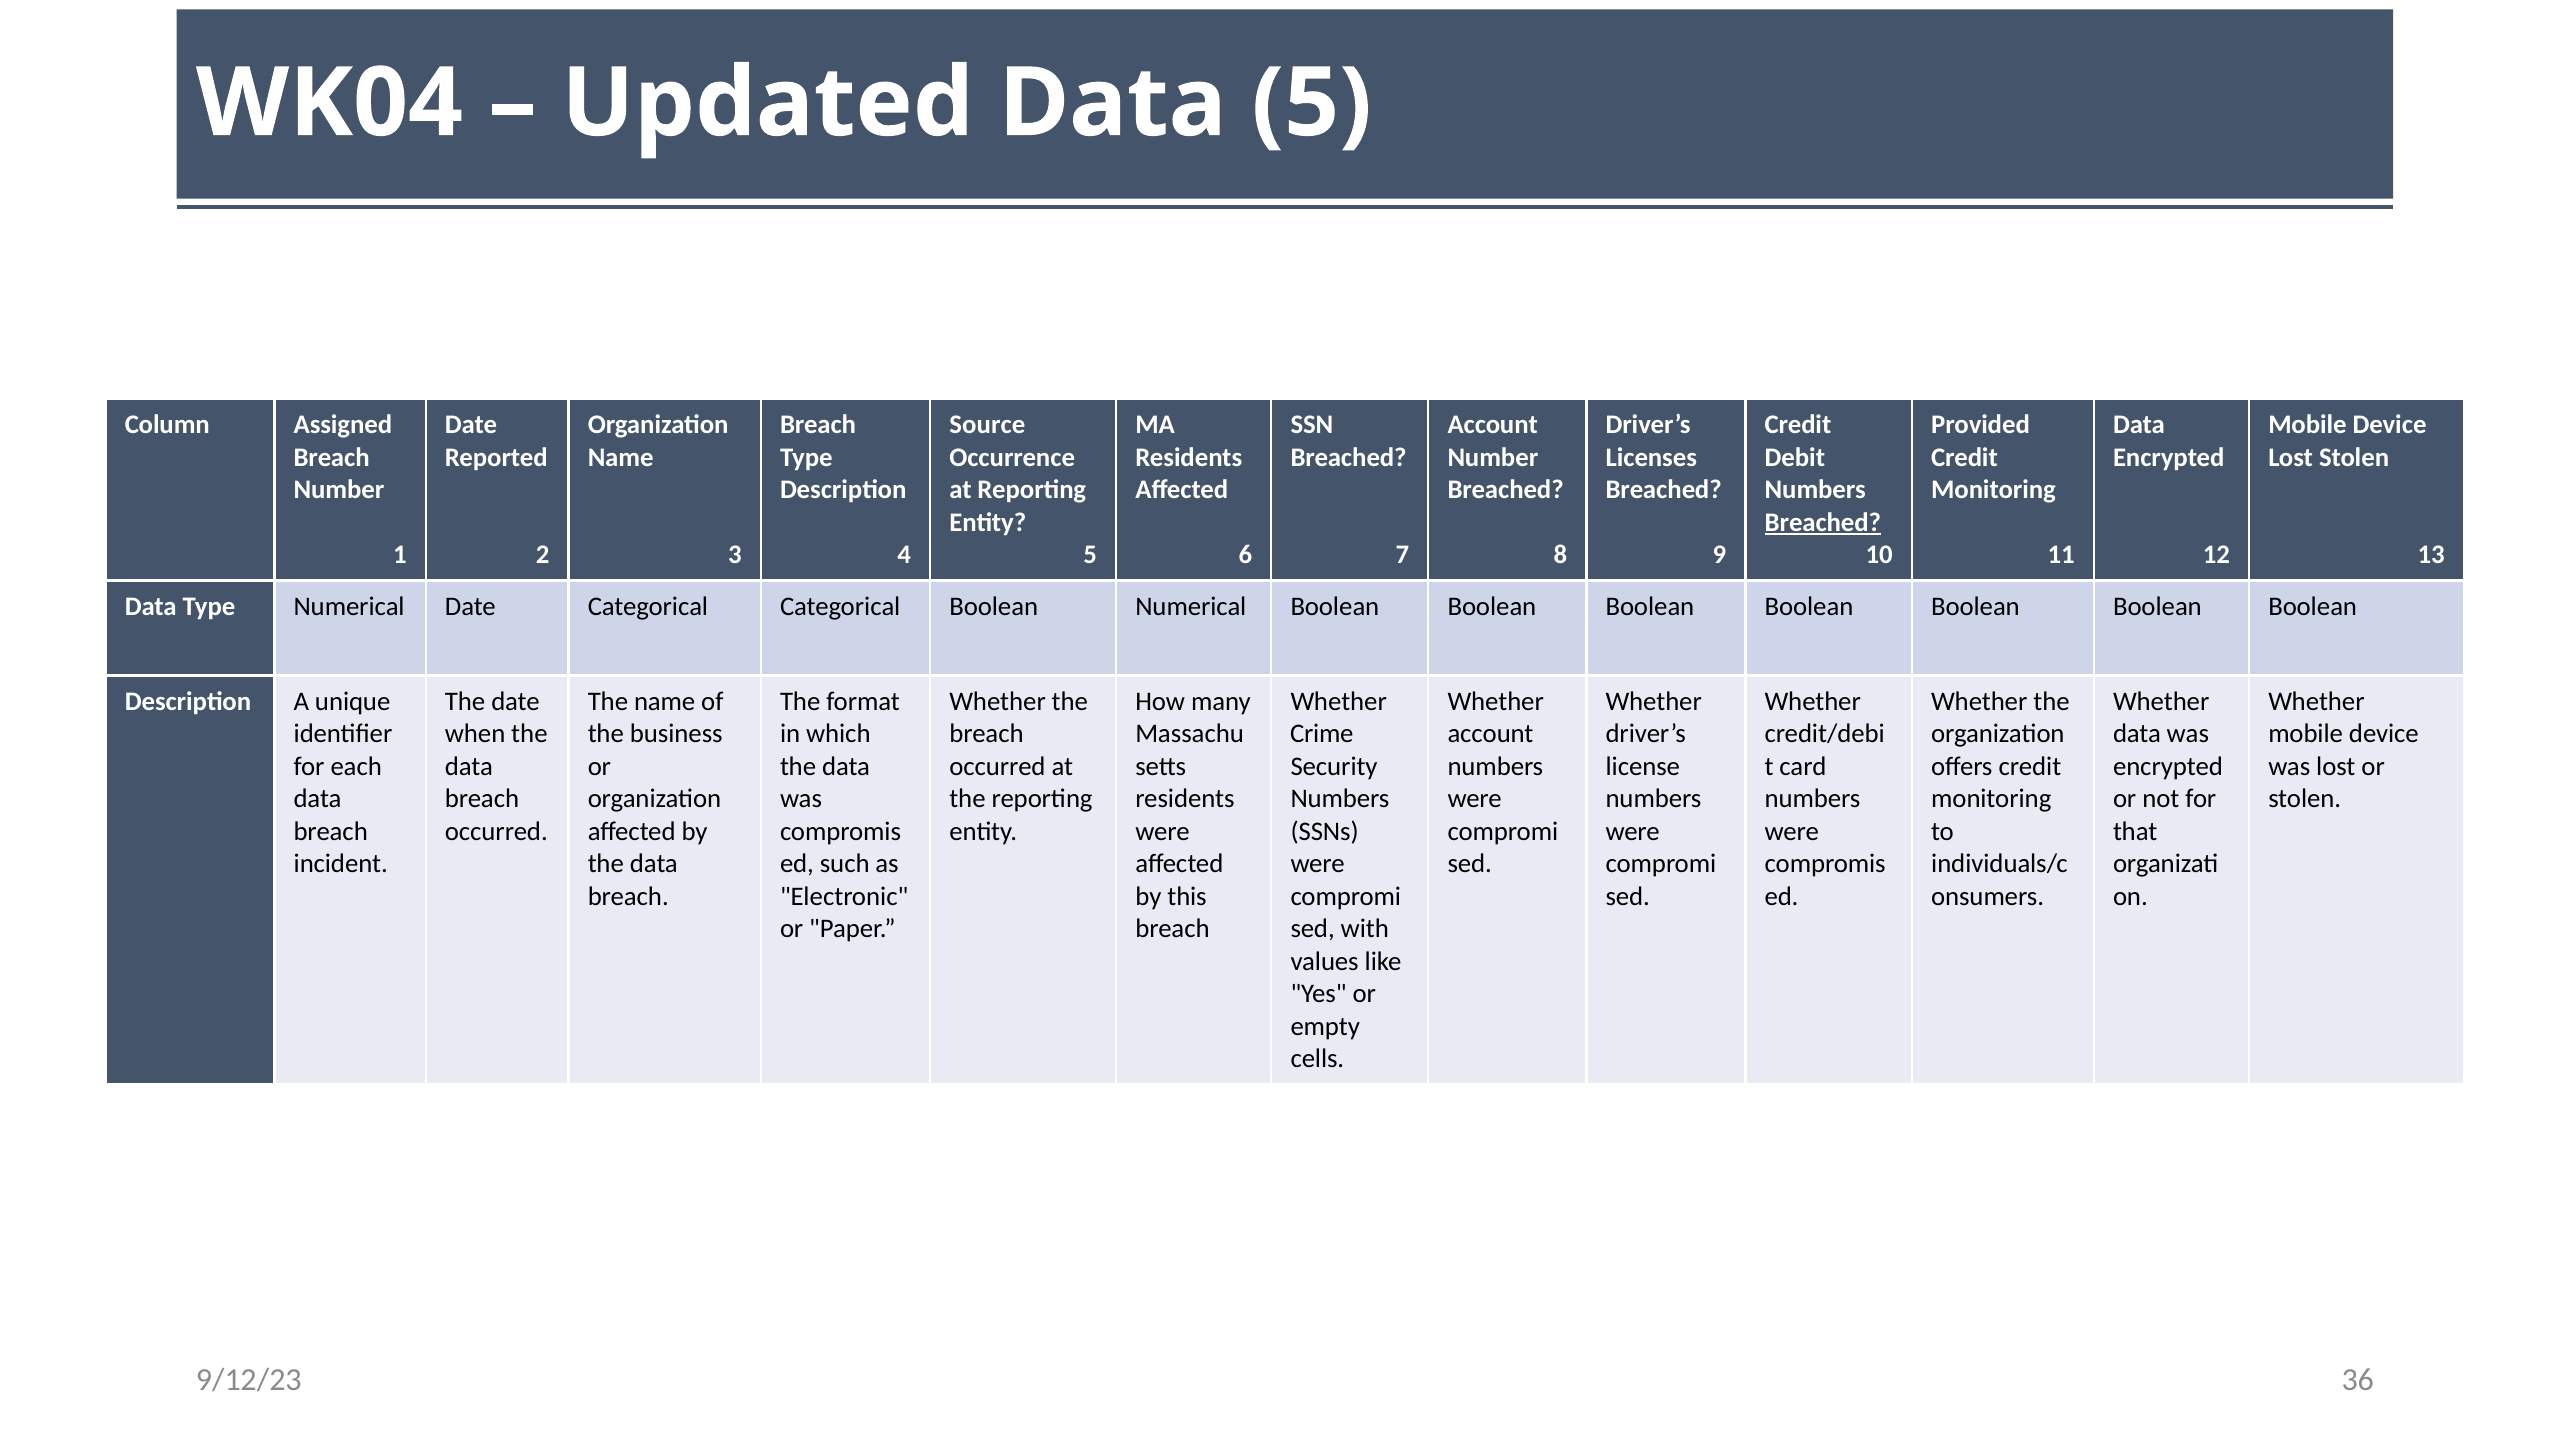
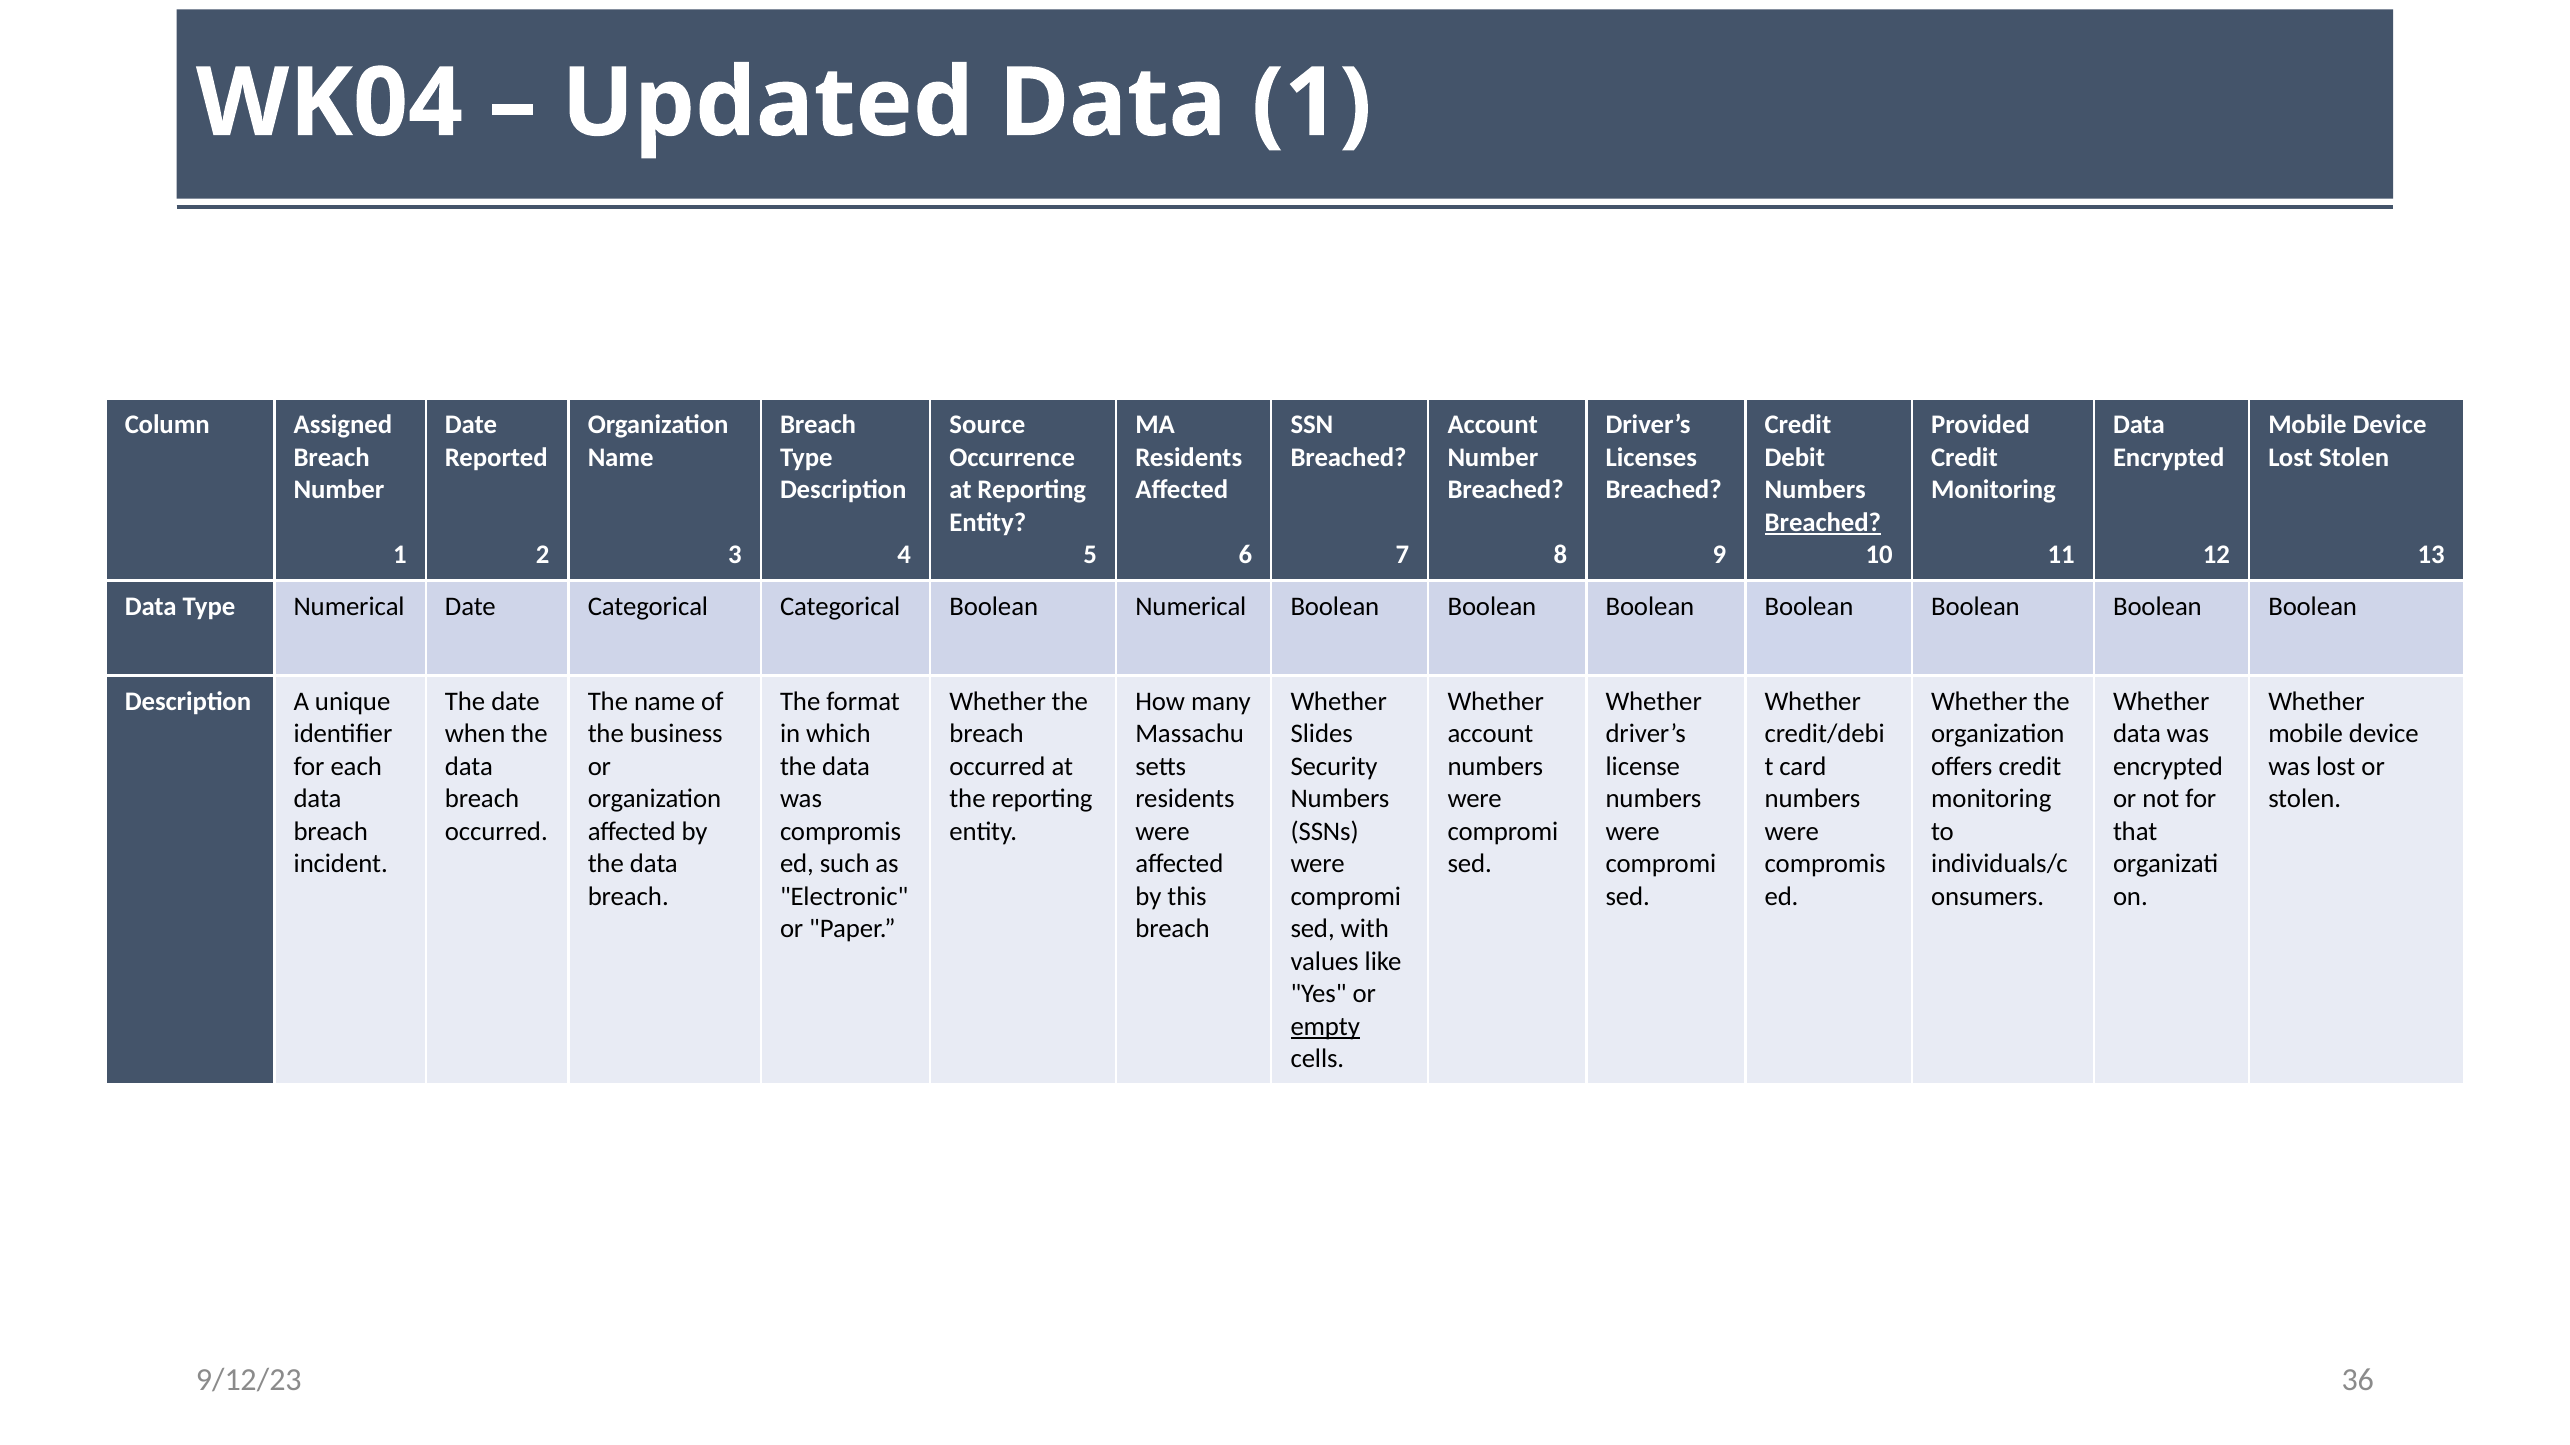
Data 5: 5 -> 1 (1312, 103)
Crime: Crime -> Slides (1322, 734)
empty underline: none -> present (1325, 1027)
